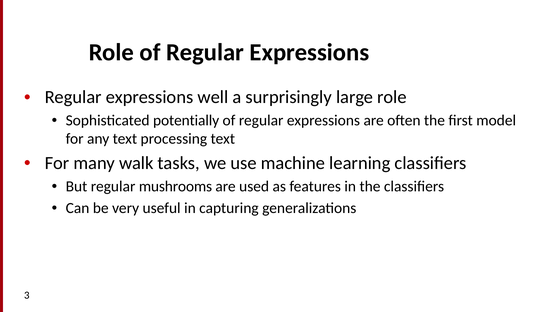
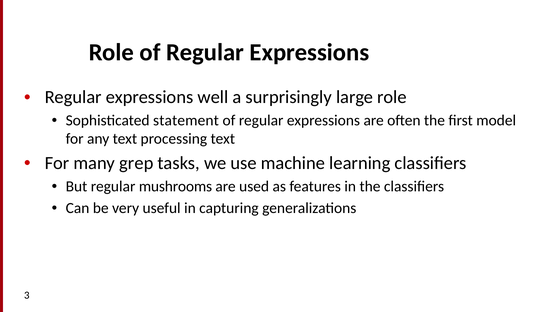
potentially: potentially -> statement (186, 120)
walk: walk -> grep (136, 163)
